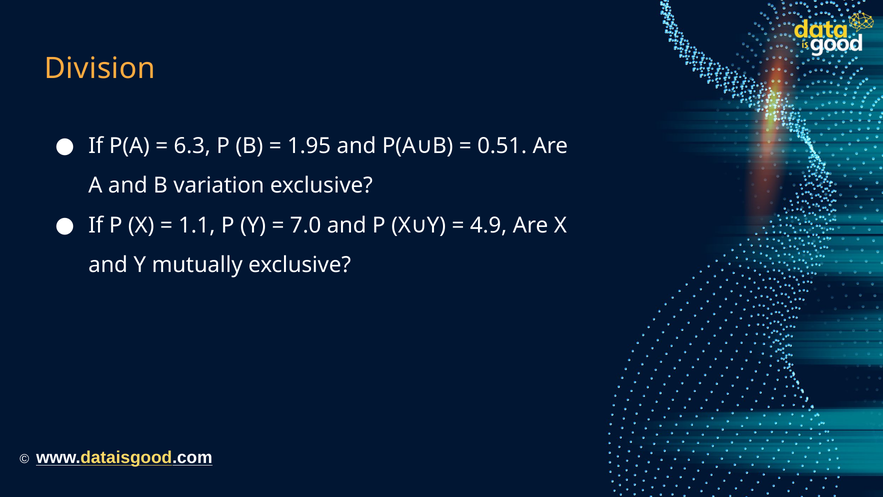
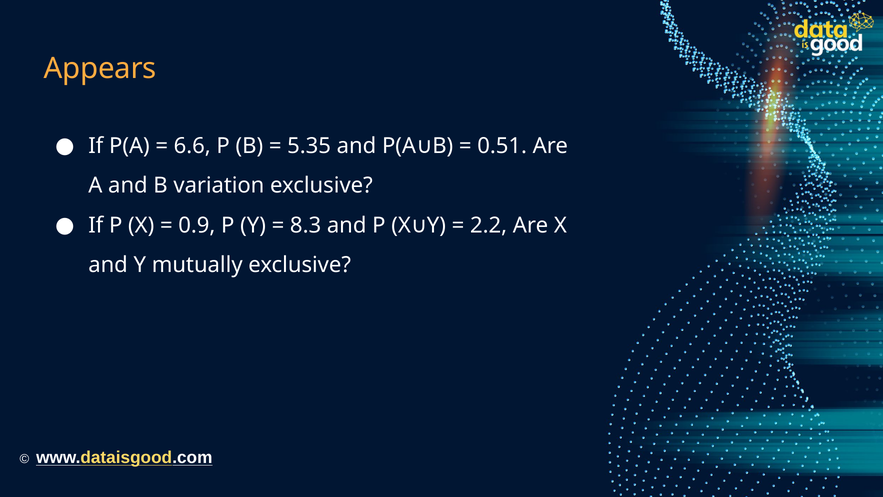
Division: Division -> Appears (100, 69)
6.3: 6.3 -> 6.6 (192, 146)
1.95: 1.95 -> 5.35 (309, 146)
1.1: 1.1 -> 0.9 (197, 225)
7.0: 7.0 -> 8.3 (306, 225)
4.9: 4.9 -> 2.2 (489, 225)
